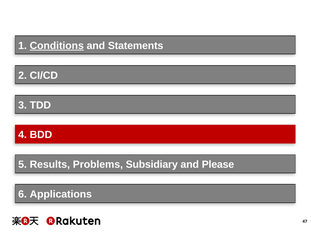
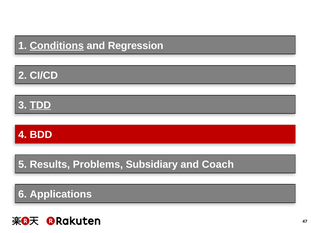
Statements: Statements -> Regression (136, 46)
TDD underline: none -> present (40, 105)
Please: Please -> Coach (218, 165)
